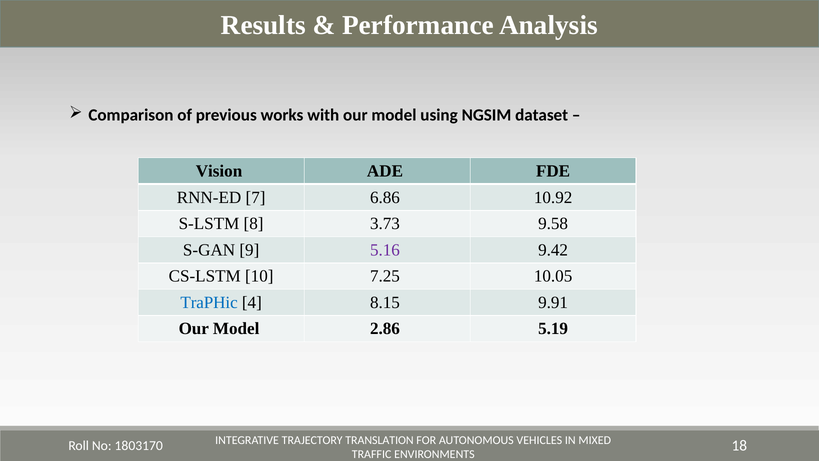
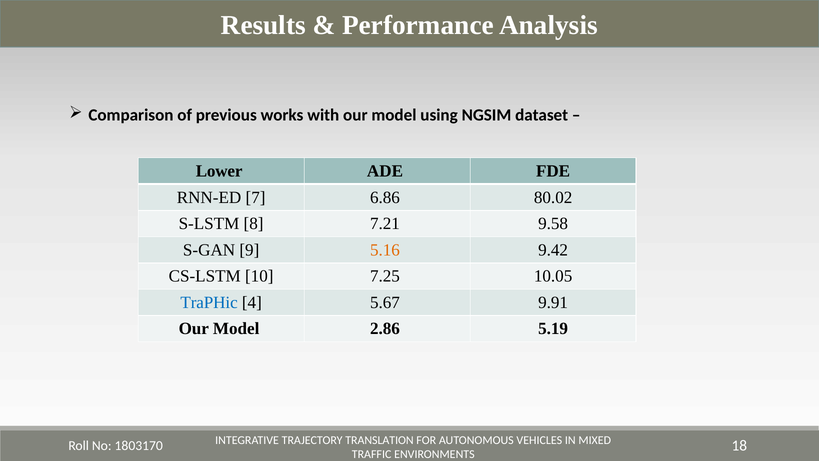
Vision: Vision -> Lower (219, 171)
10.92: 10.92 -> 80.02 (553, 197)
3.73: 3.73 -> 7.21 (385, 224)
5.16 colour: purple -> orange (385, 250)
8.15: 8.15 -> 5.67 (385, 302)
